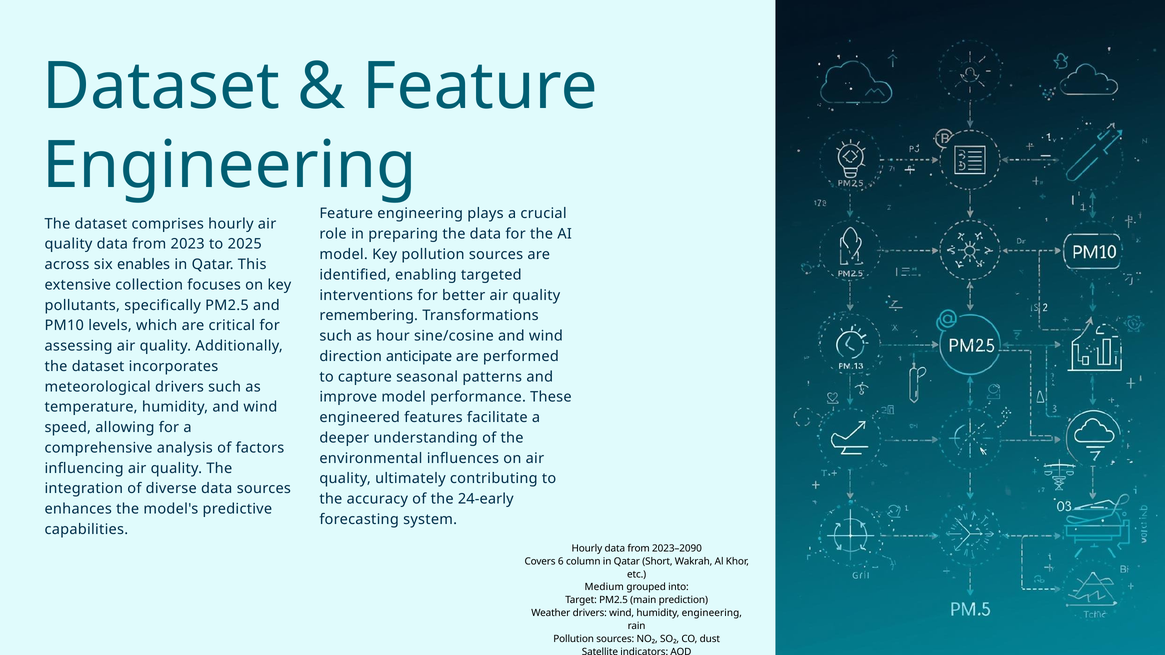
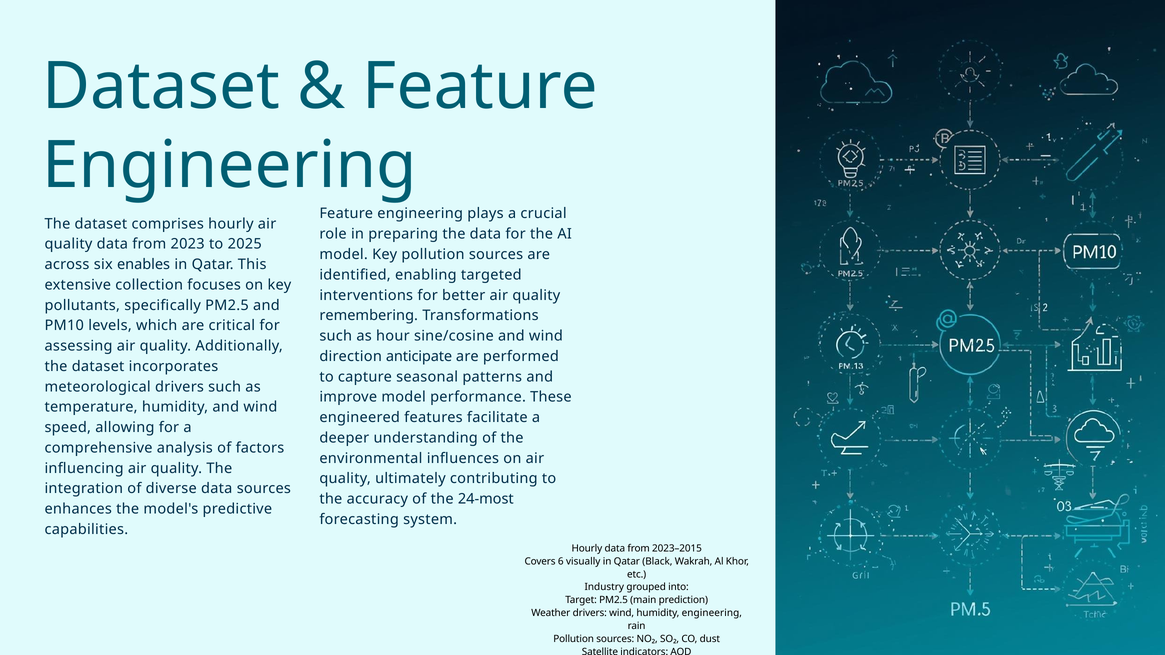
24-early: 24-early -> 24-most (486, 499)
2023–2090: 2023–2090 -> 2023–2015 (677, 549)
column: column -> visually (583, 562)
Short: Short -> Black (657, 562)
Medium: Medium -> Industry (604, 587)
